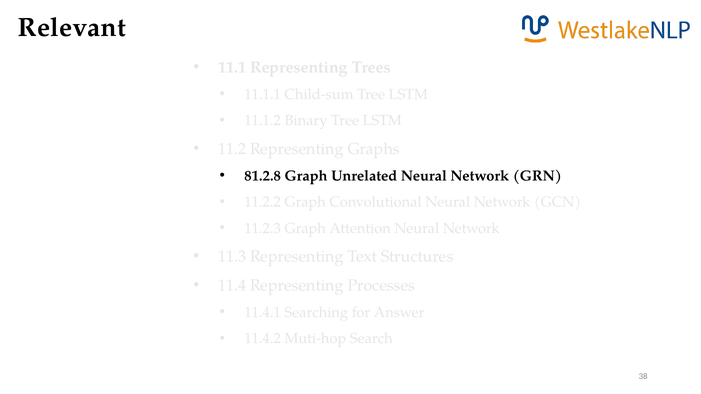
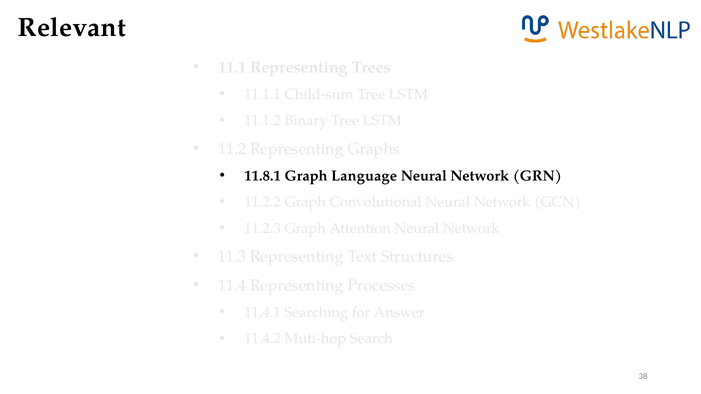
81.2.8: 81.2.8 -> 11.8.1 (263, 176)
Unrelated: Unrelated -> Language (364, 176)
